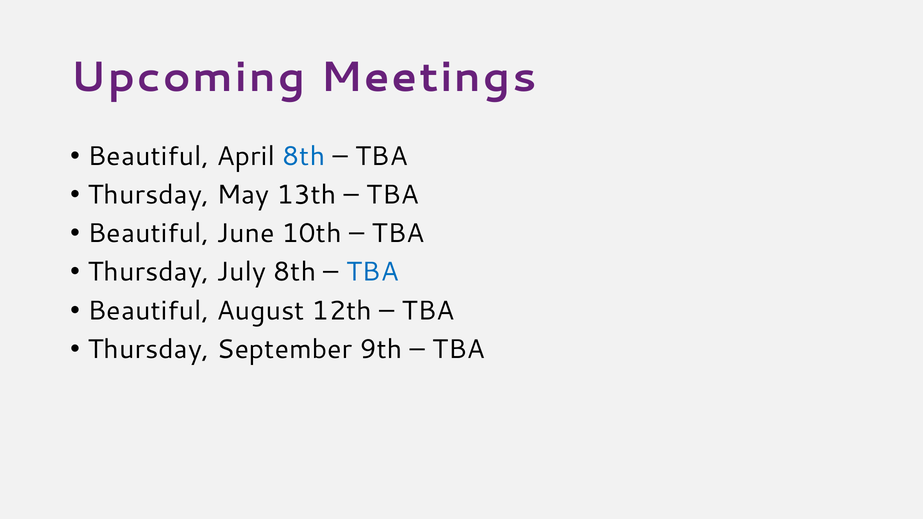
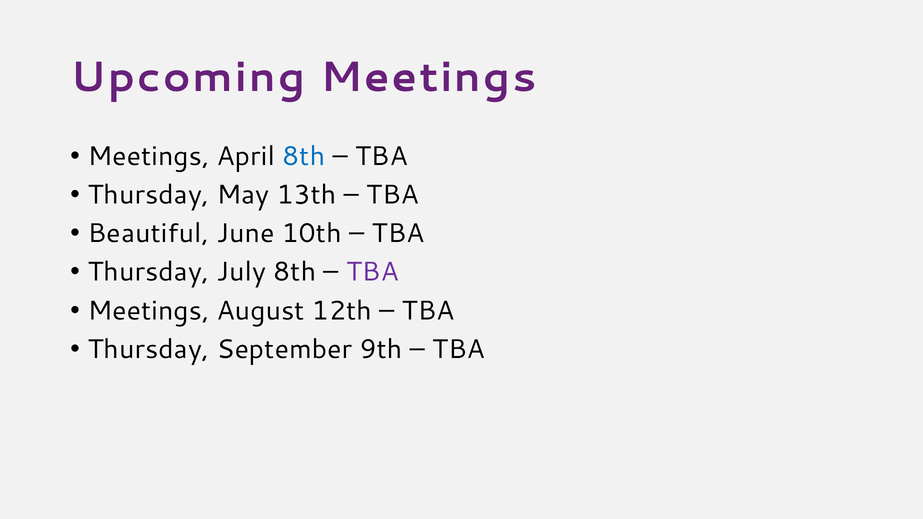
Beautiful: Beautiful -> Meetings (149, 156)
TBA colour: blue -> purple (372, 272)
Beautiful: Beautiful -> Meetings (149, 311)
